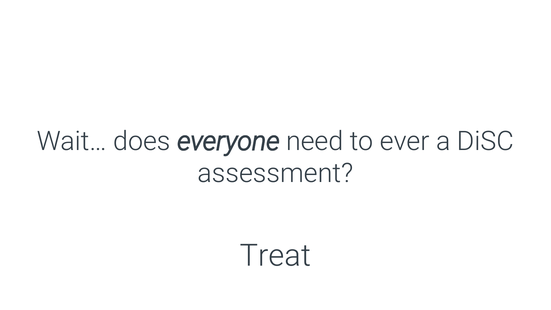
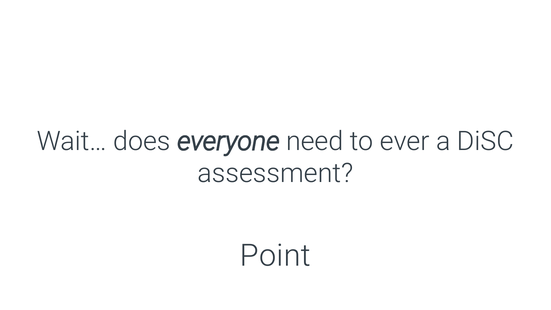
Treat: Treat -> Point (275, 256)
